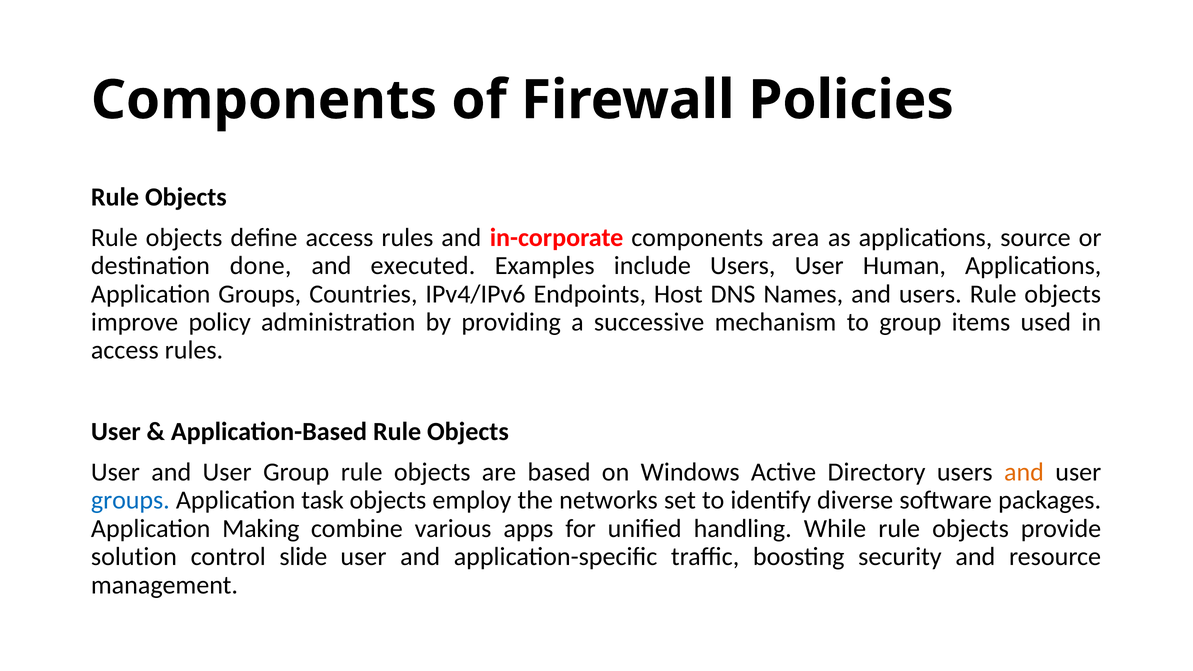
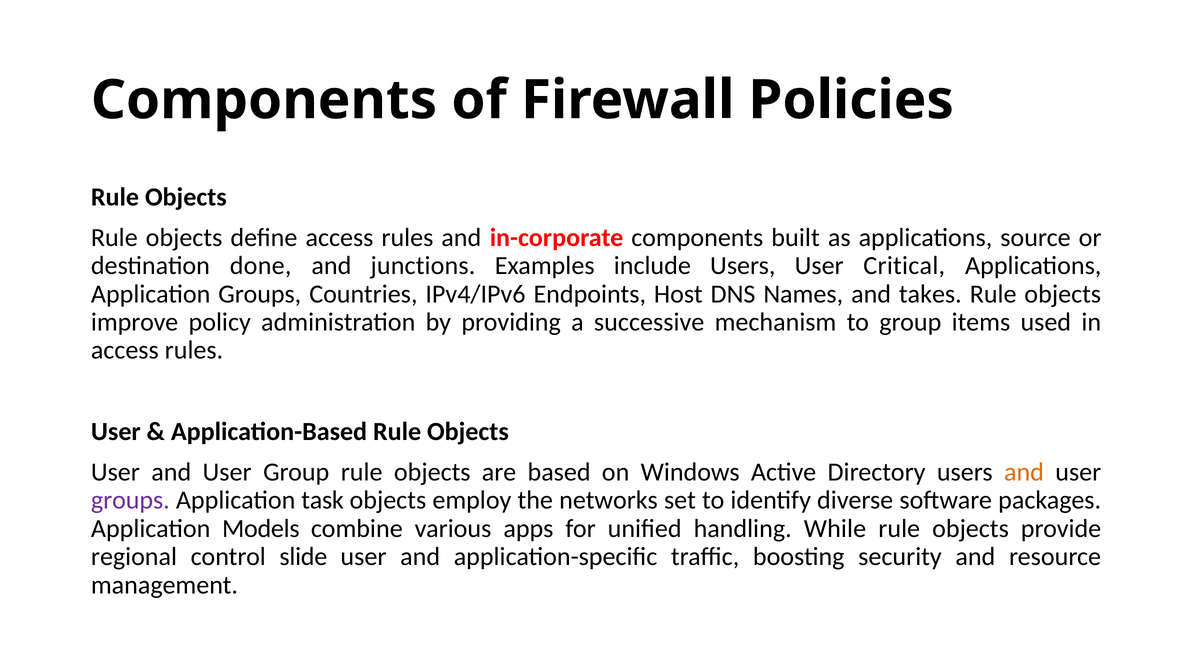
area: area -> built (796, 238)
executed: executed -> junctions (423, 266)
Human: Human -> Critical (904, 266)
and users: users -> takes (930, 294)
groups colour: blue -> purple (130, 500)
Making: Making -> Models (261, 529)
solution: solution -> regional (134, 557)
